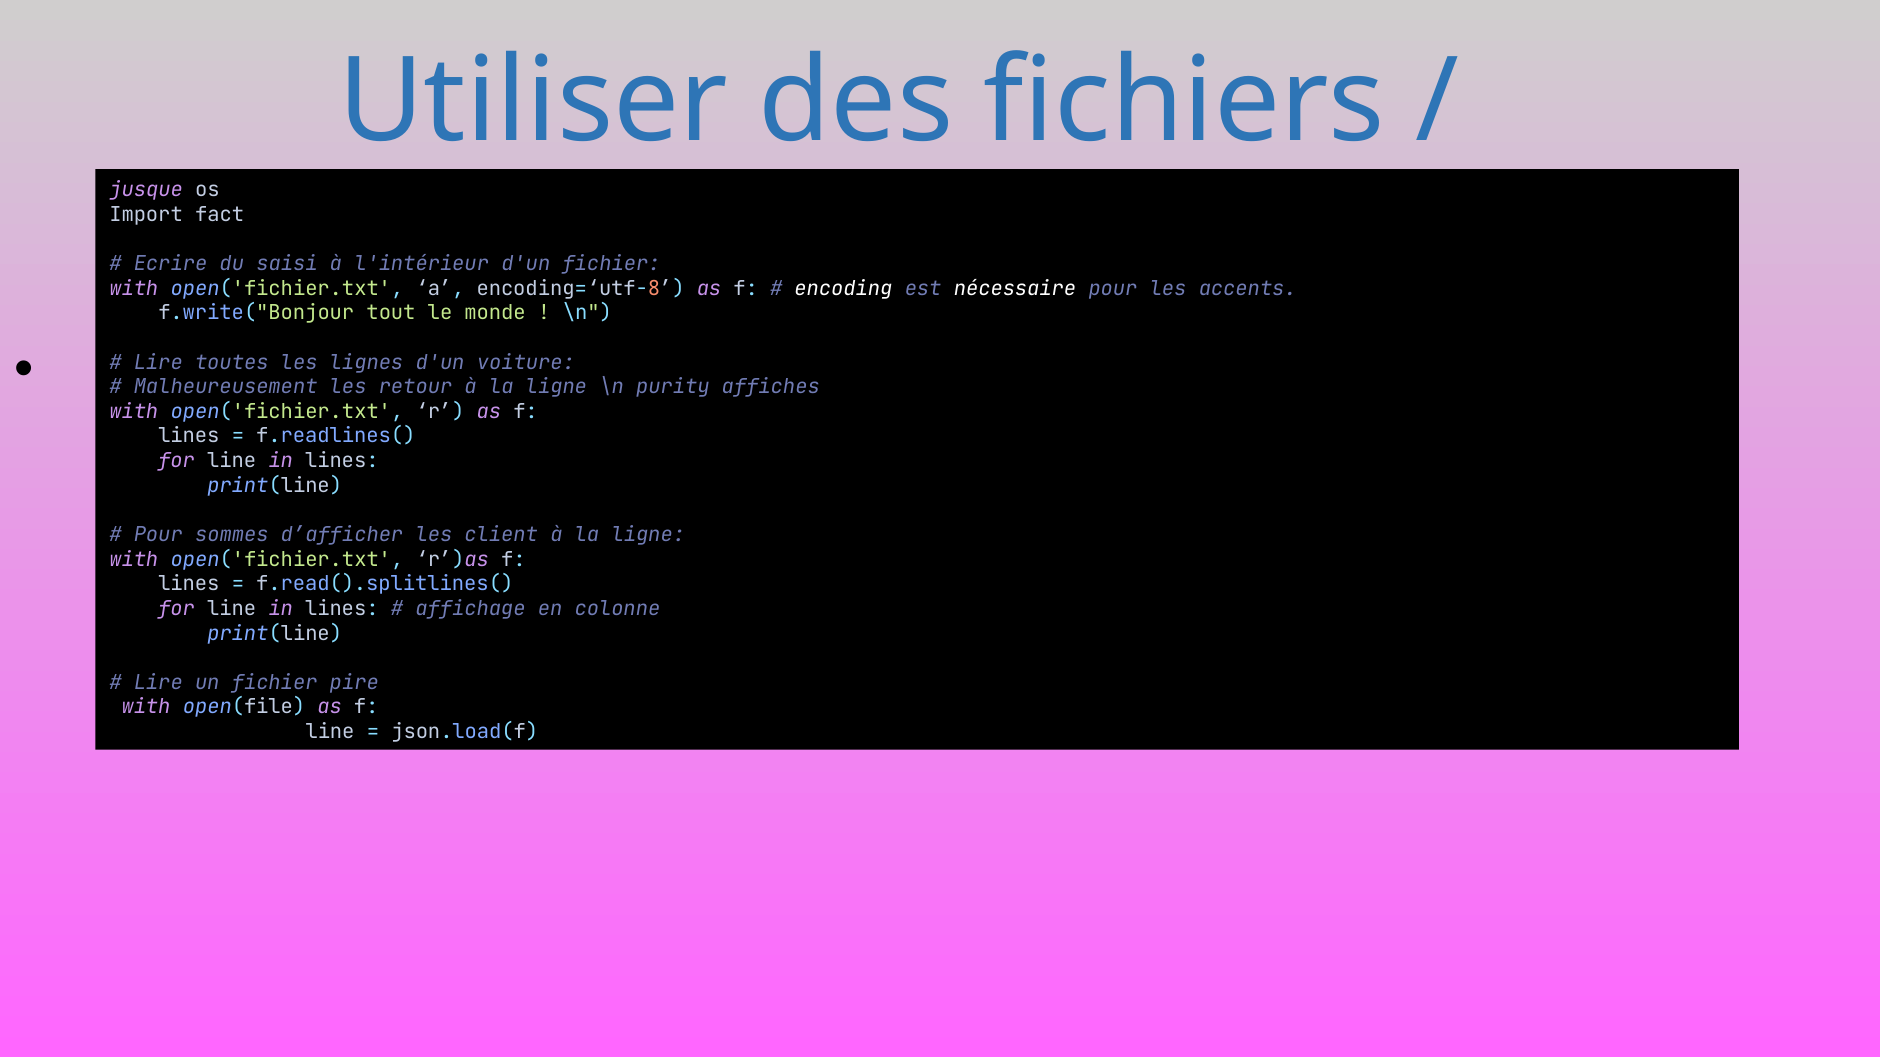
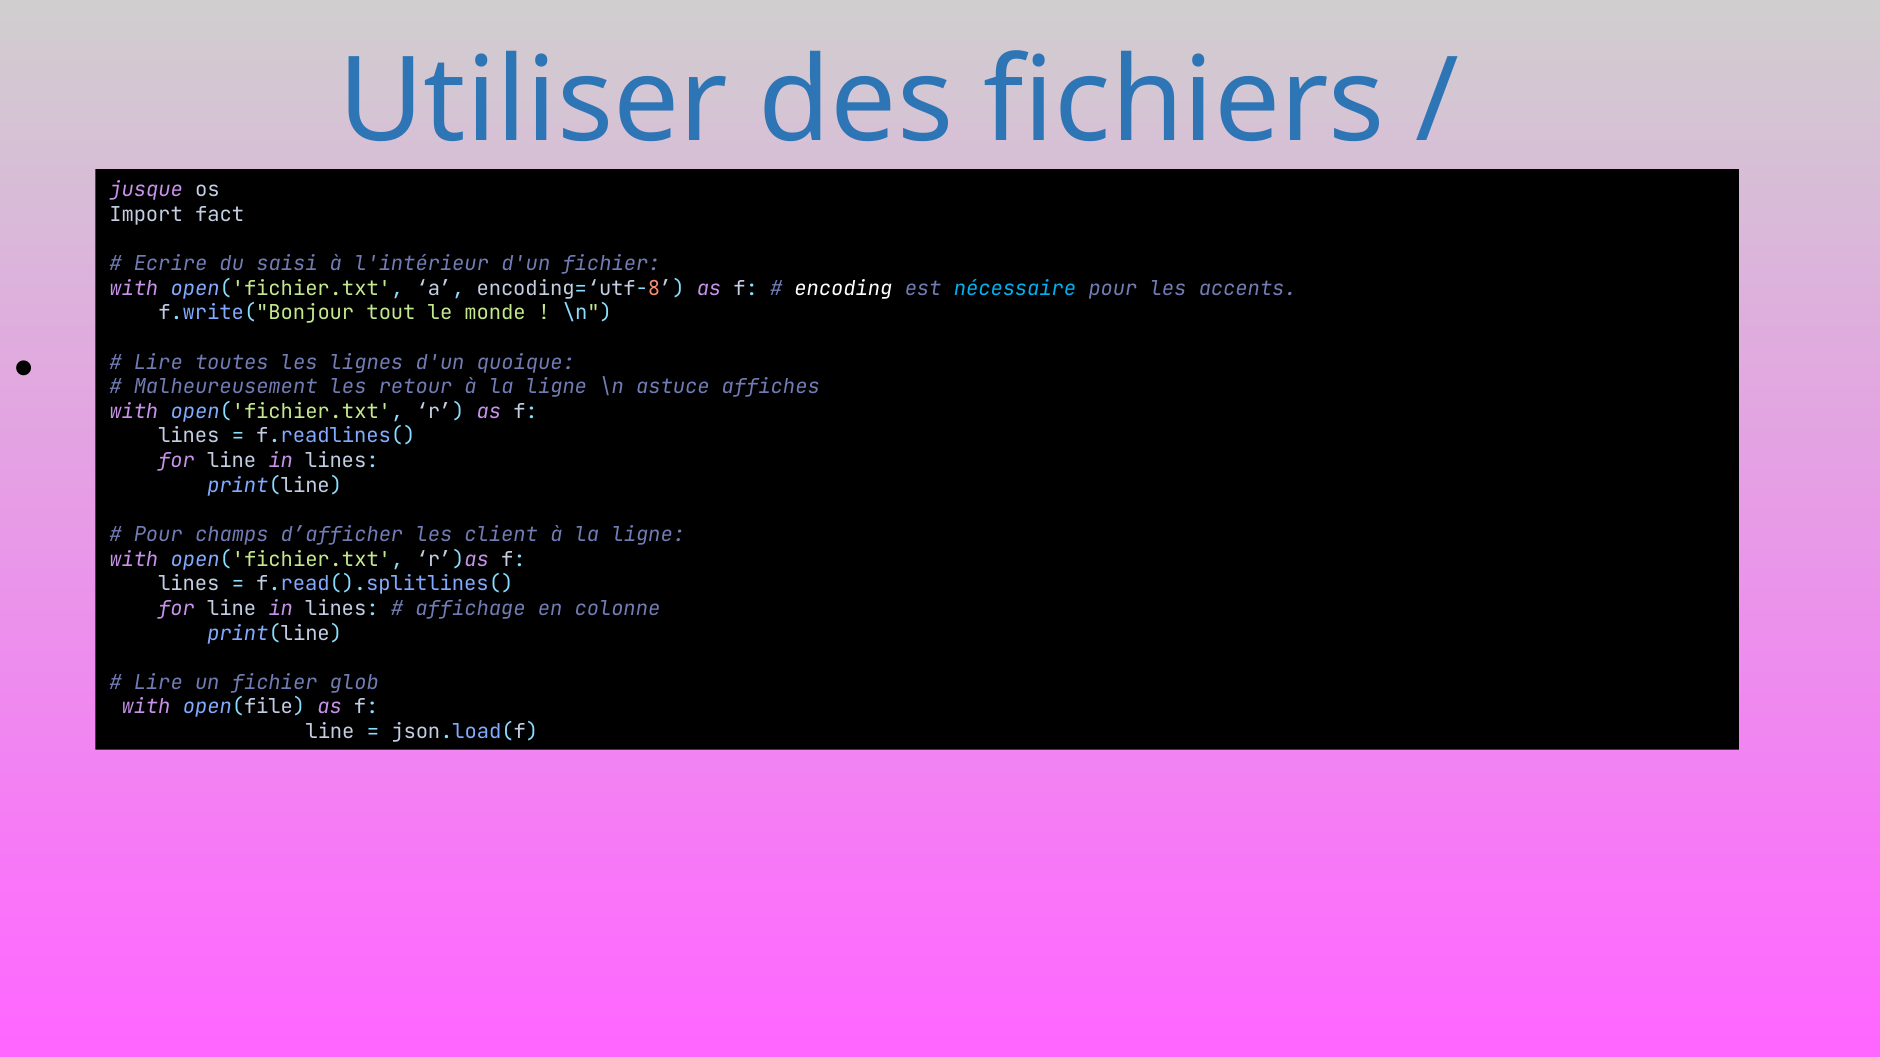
nécessaire colour: white -> light blue (1015, 289)
voiture: voiture -> quoique (526, 362)
purity: purity -> astuce (673, 387)
sommes: sommes -> champs (232, 535)
pire: pire -> glob (354, 683)
